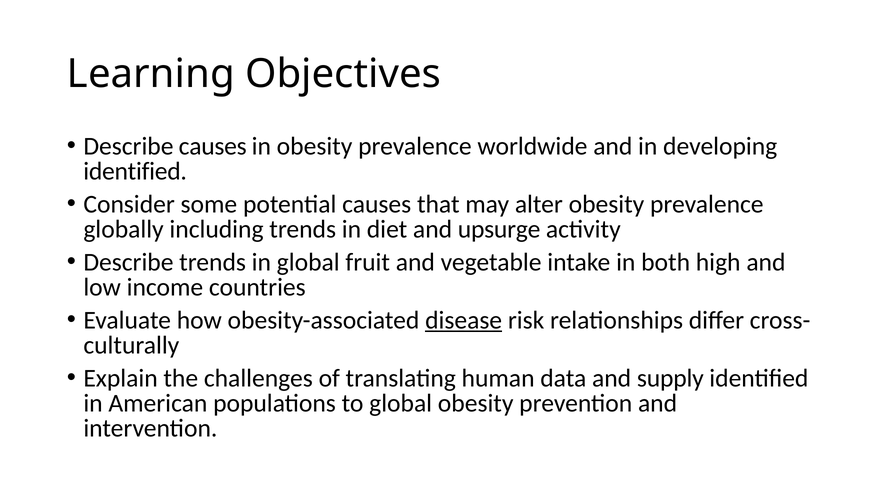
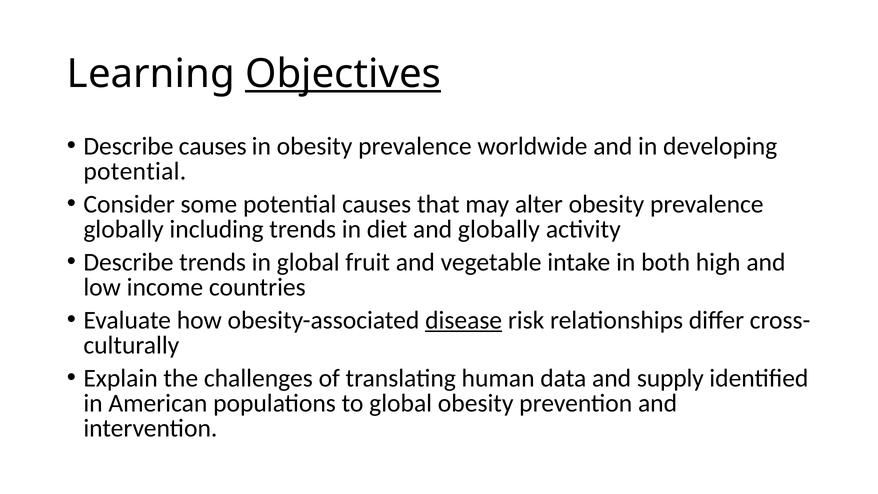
Objectives underline: none -> present (343, 74)
identified: identified -> potential (135, 171)
and upsurge: upsurge -> globally (499, 229)
